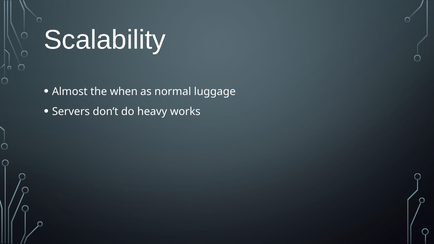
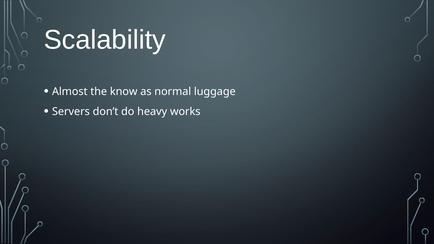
when: when -> know (124, 92)
